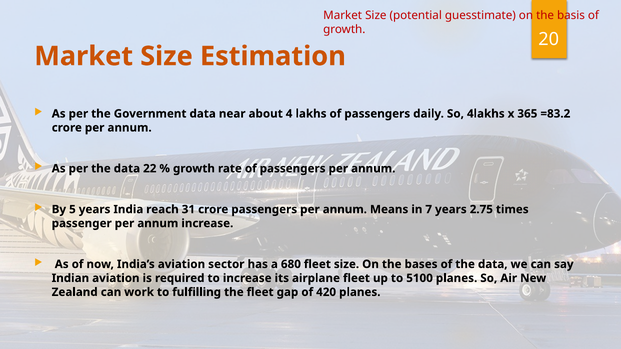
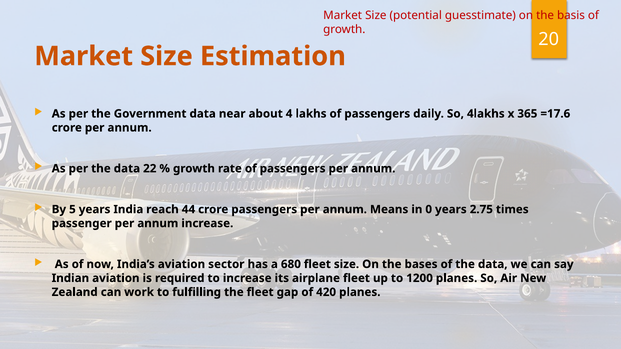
=83.2: =83.2 -> =17.6 (555, 114)
31: 31 -> 44 (188, 210)
7: 7 -> 0 (429, 210)
5100: 5100 -> 1200 (420, 278)
